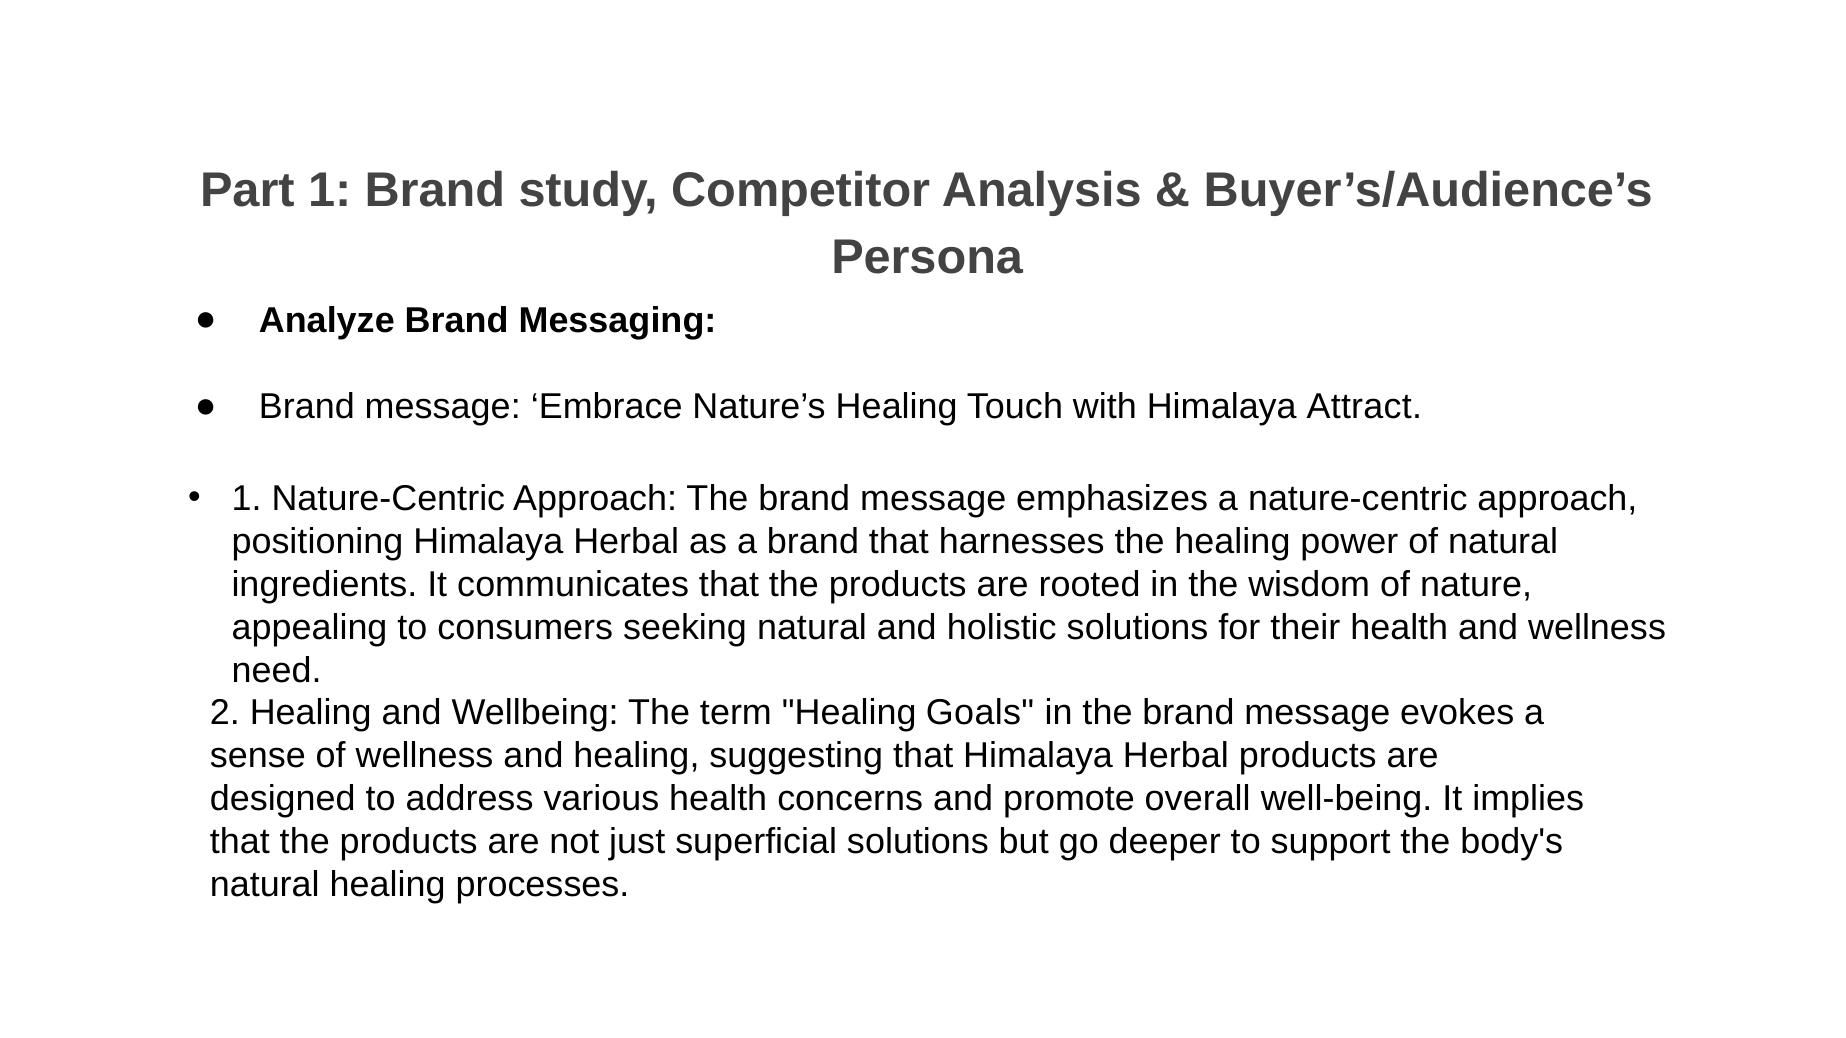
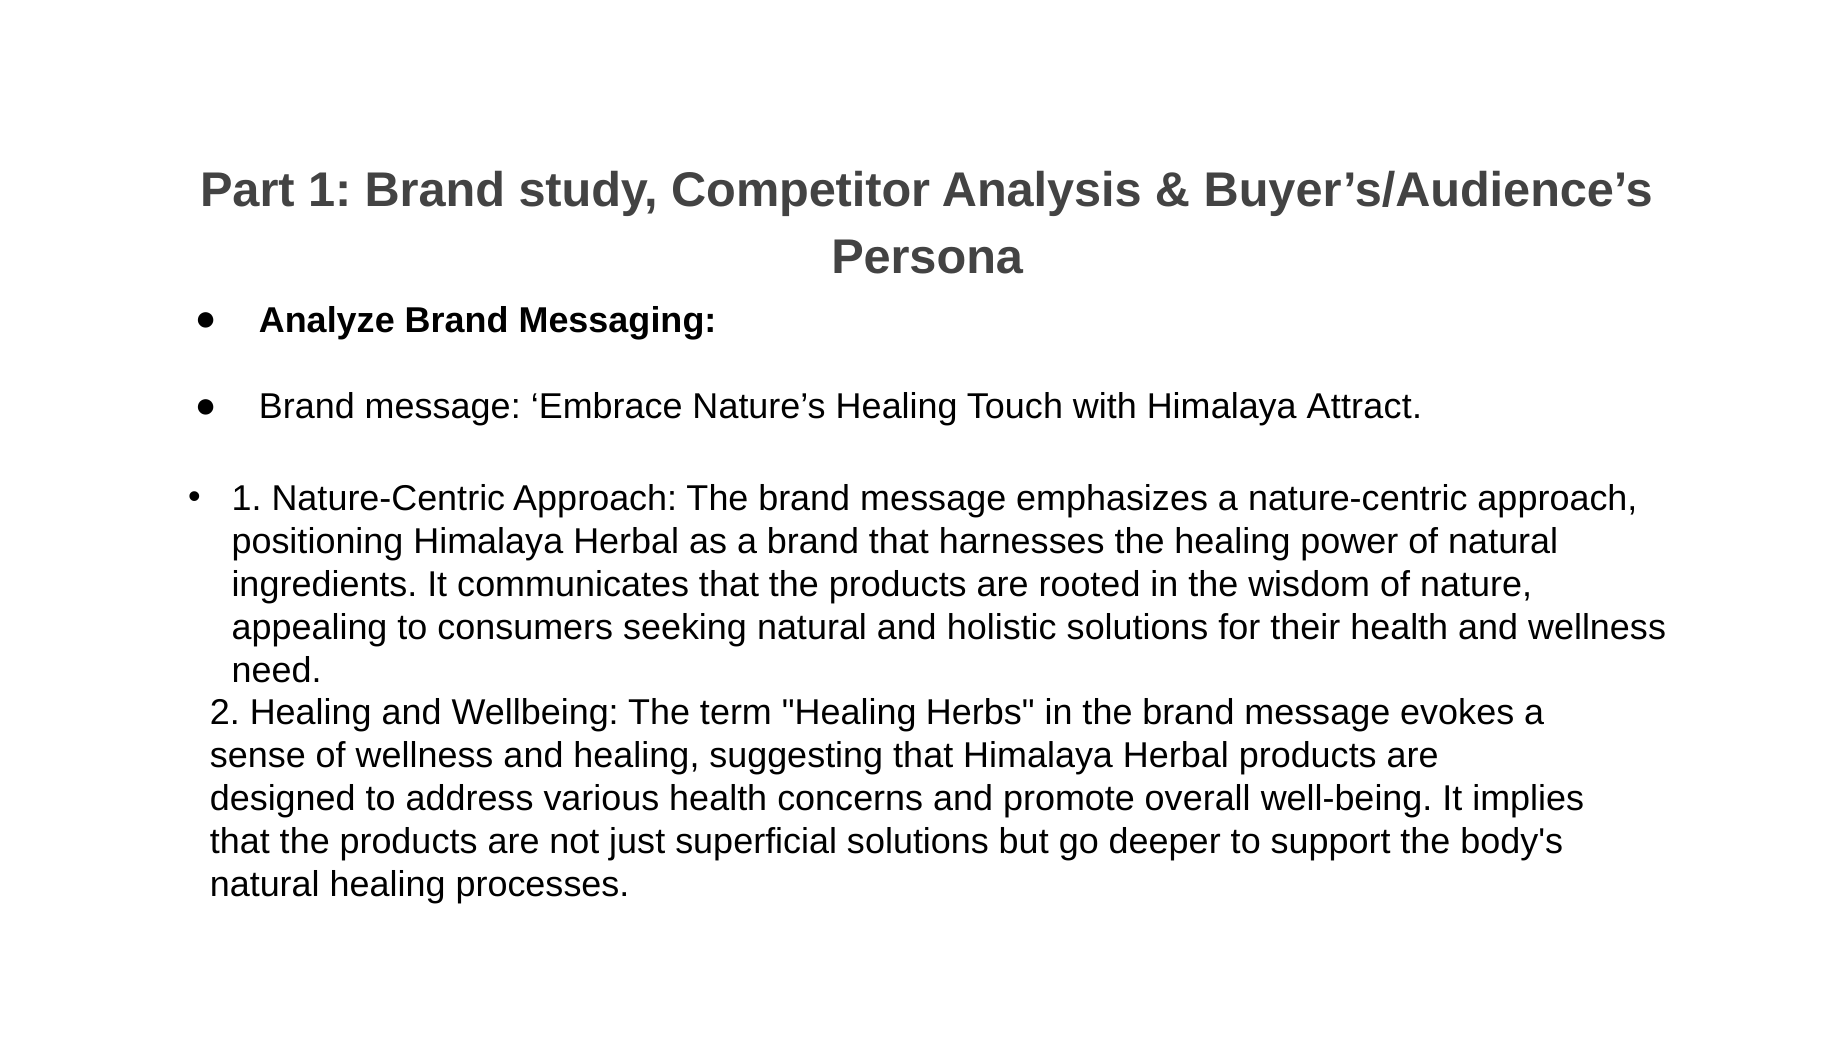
Goals: Goals -> Herbs (980, 713)
